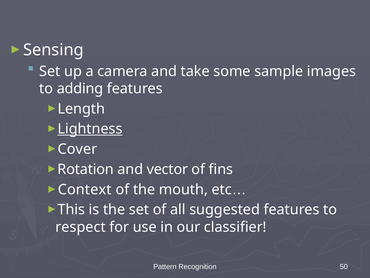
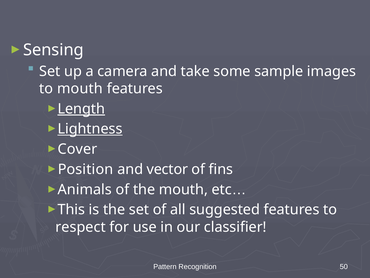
to adding: adding -> mouth (80, 88)
Length underline: none -> present (81, 109)
Rotation: Rotation -> Position (86, 169)
Context: Context -> Animals (85, 189)
